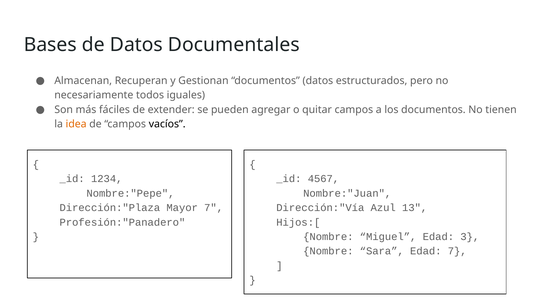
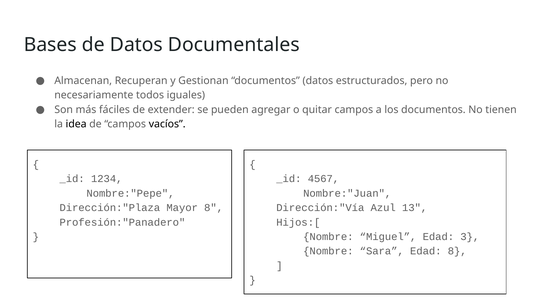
idea colour: orange -> black (76, 124)
Mayor 7: 7 -> 8 (214, 207)
Edad 7: 7 -> 8 (457, 251)
